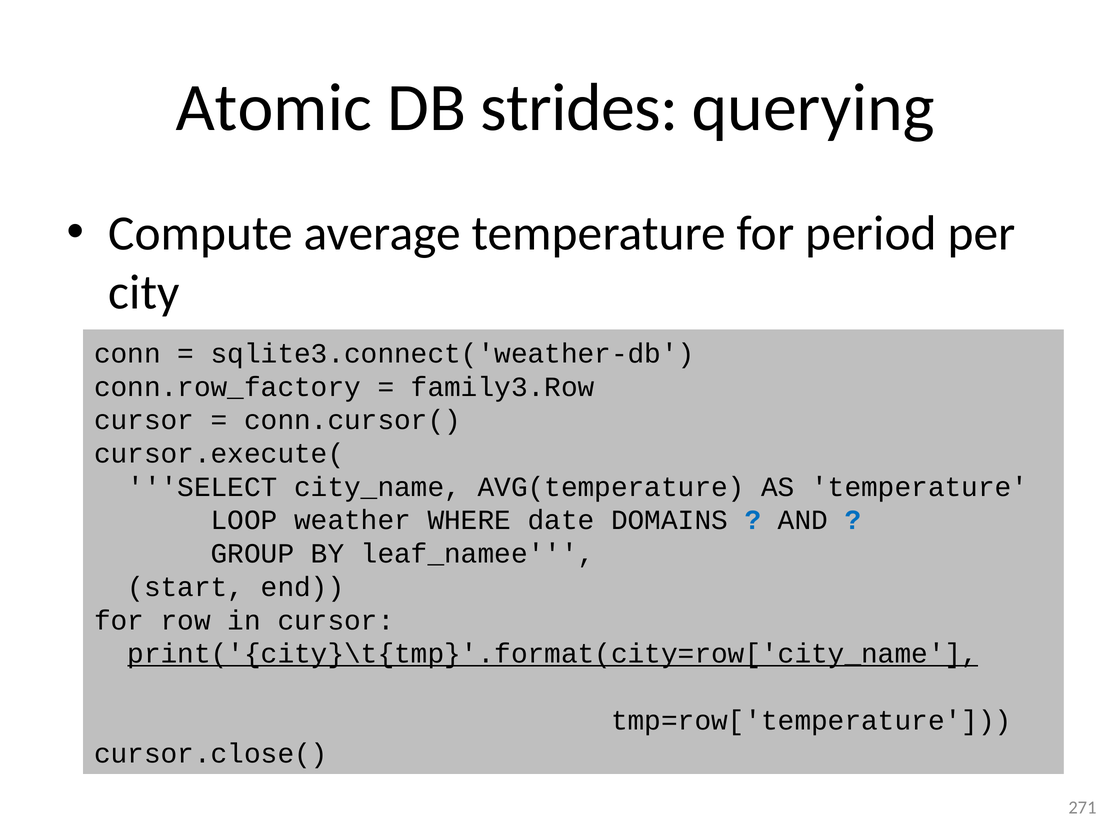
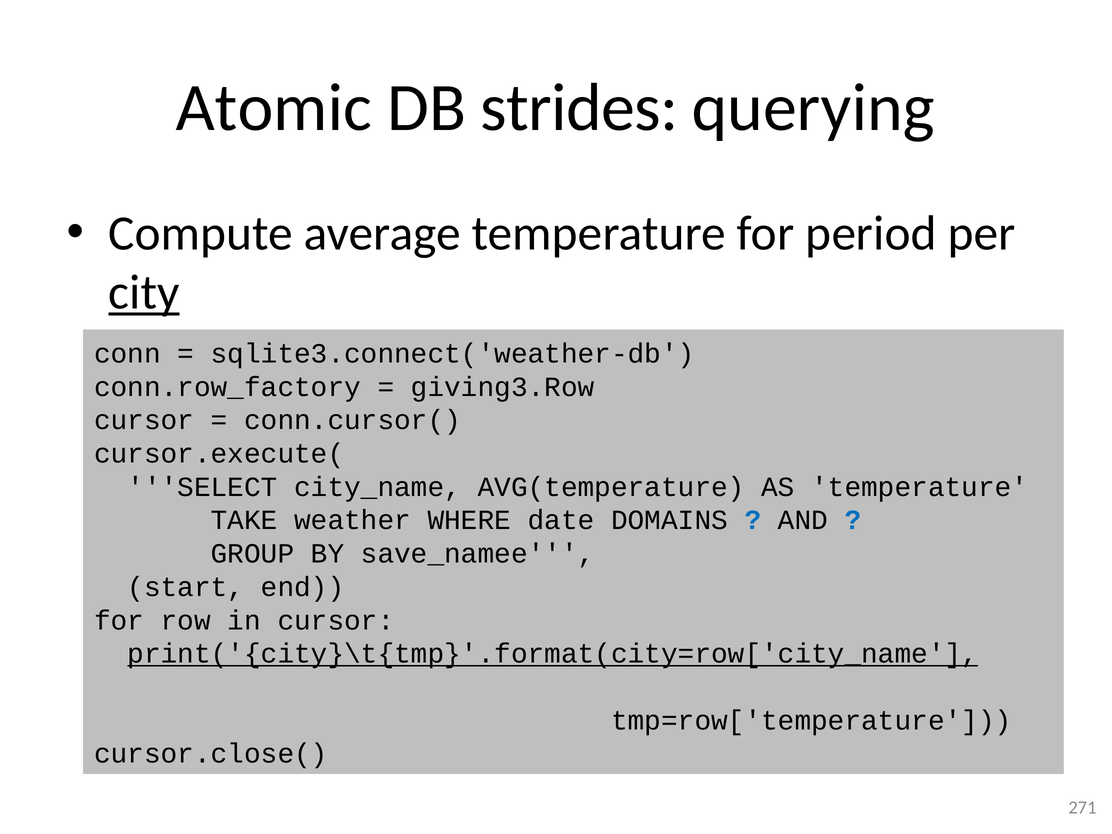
city underline: none -> present (144, 293)
family3.Row: family3.Row -> giving3.Row (503, 387)
LOOP: LOOP -> TAKE (244, 520)
leaf_namee: leaf_namee -> save_namee (478, 554)
